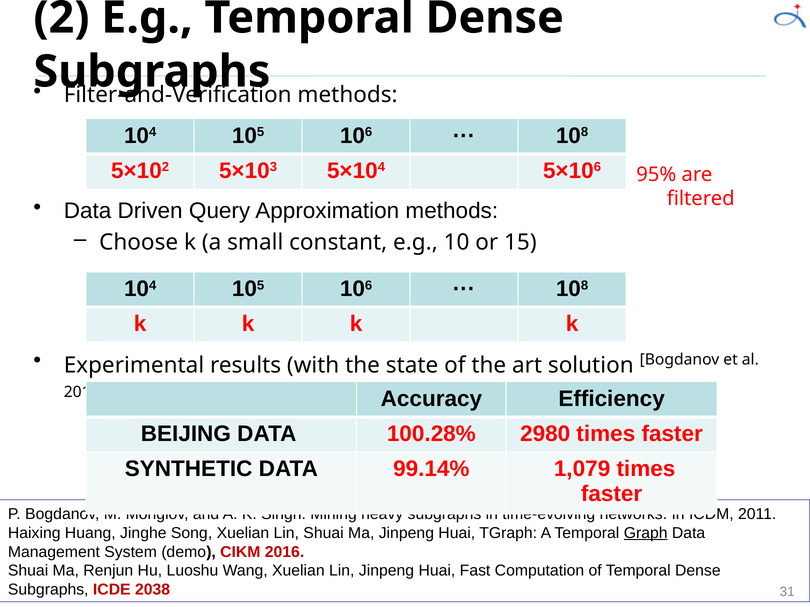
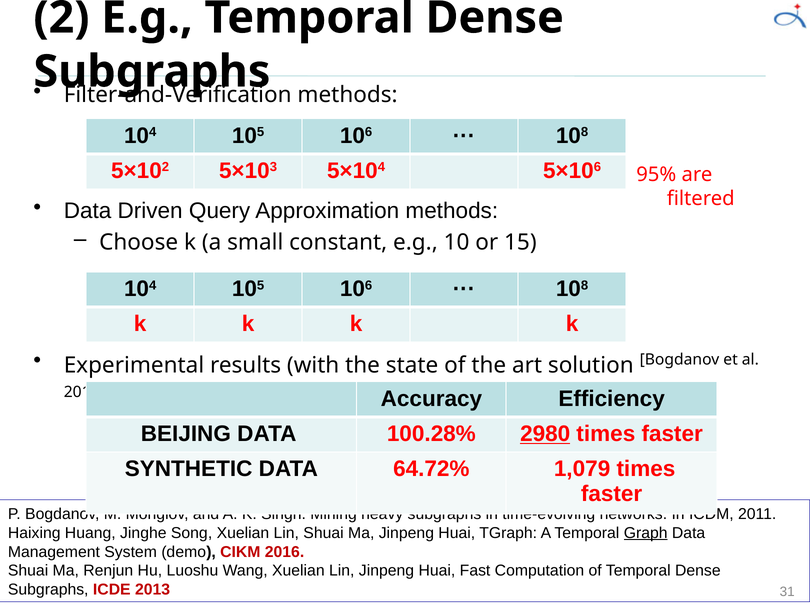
2980 underline: none -> present (545, 434)
99.14%: 99.14% -> 64.72% (431, 469)
2038: 2038 -> 2013 (153, 590)
